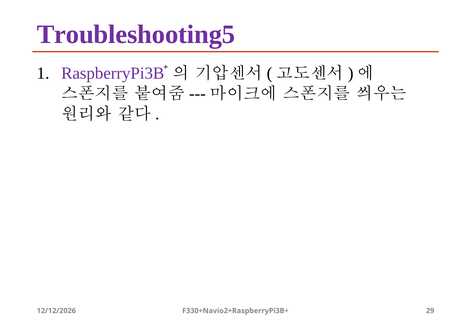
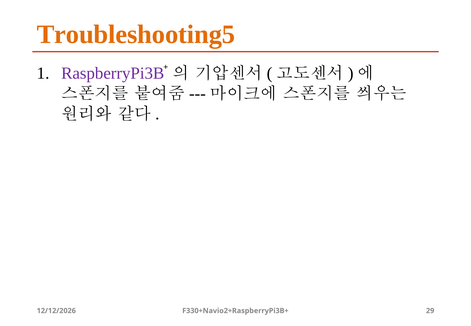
Troubleshooting5 colour: purple -> orange (136, 34)
